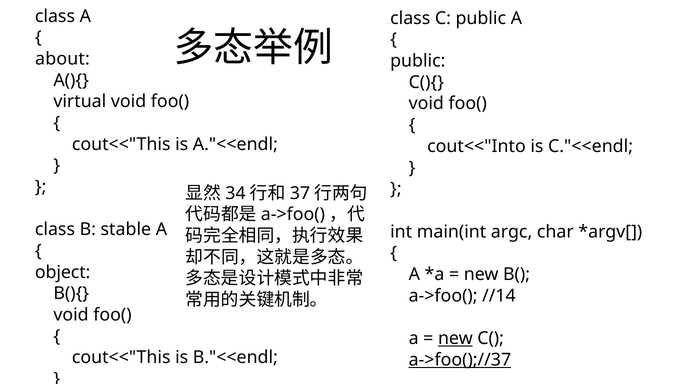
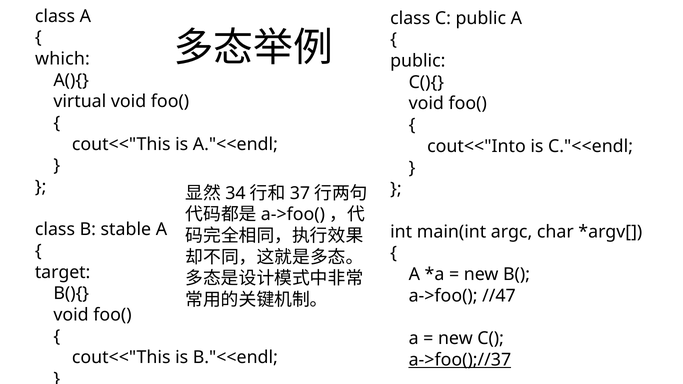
about: about -> which (62, 59)
object: object -> target (63, 272)
//14: //14 -> //47 (499, 296)
new underline: present -> none (455, 338)
